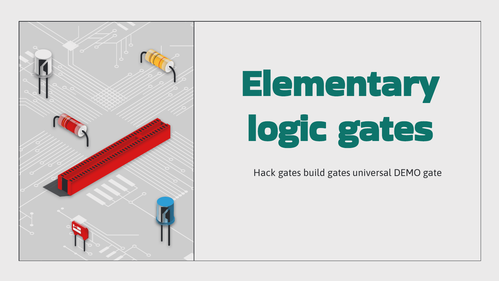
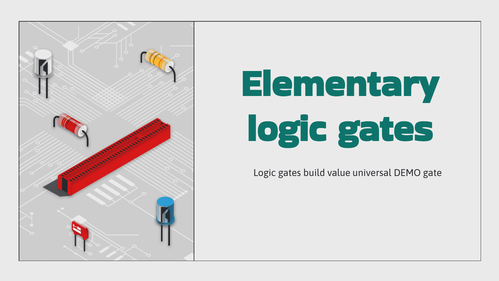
Hack: Hack -> Logic (265, 173)
build gates: gates -> value (339, 173)
